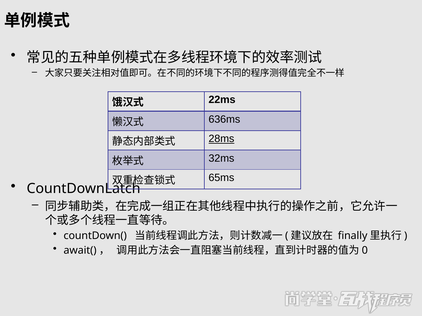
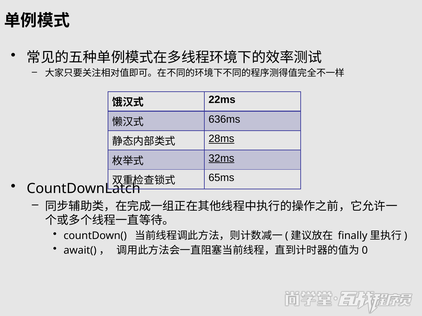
32ms underline: none -> present (221, 159)
